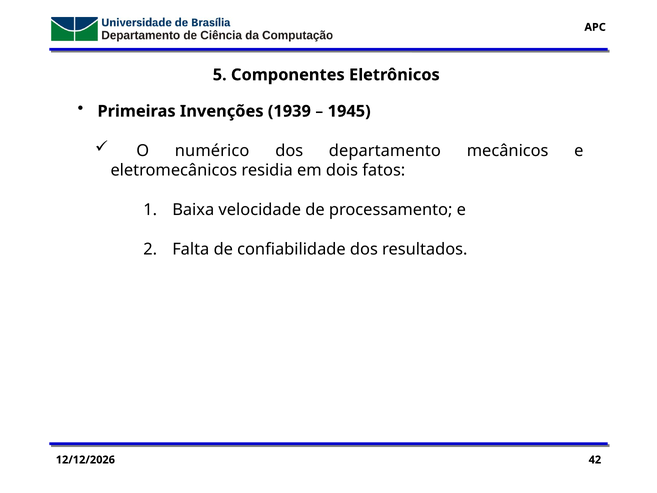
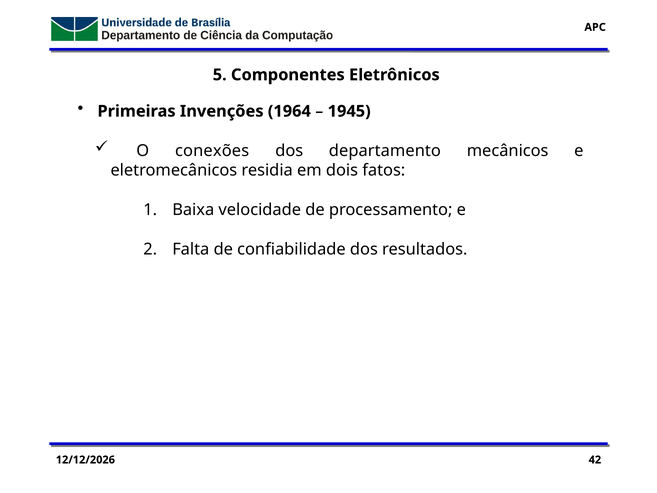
1939: 1939 -> 1964 (289, 111)
numérico: numérico -> conexões (212, 151)
